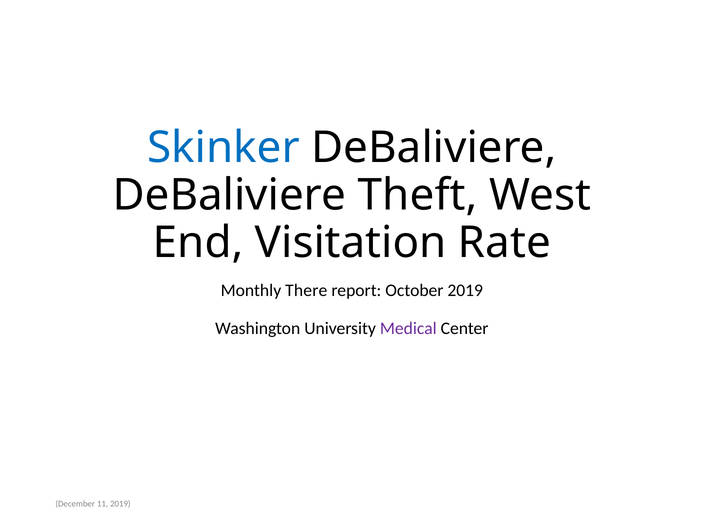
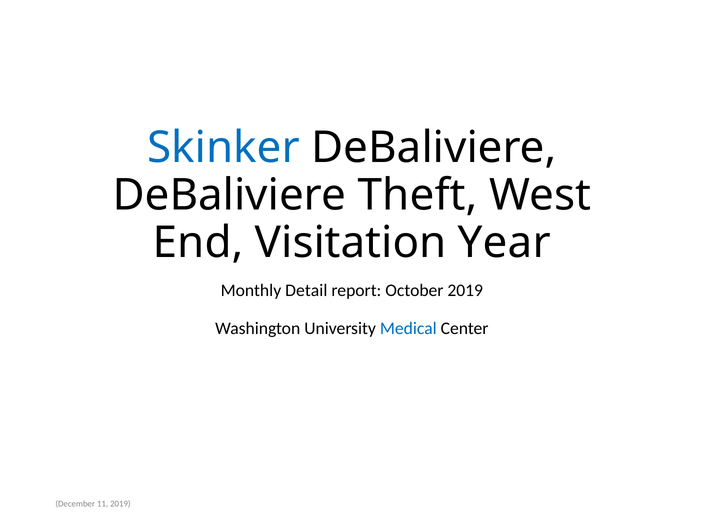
Rate: Rate -> Year (504, 243)
There: There -> Detail (306, 290)
Medical colour: purple -> blue (408, 328)
